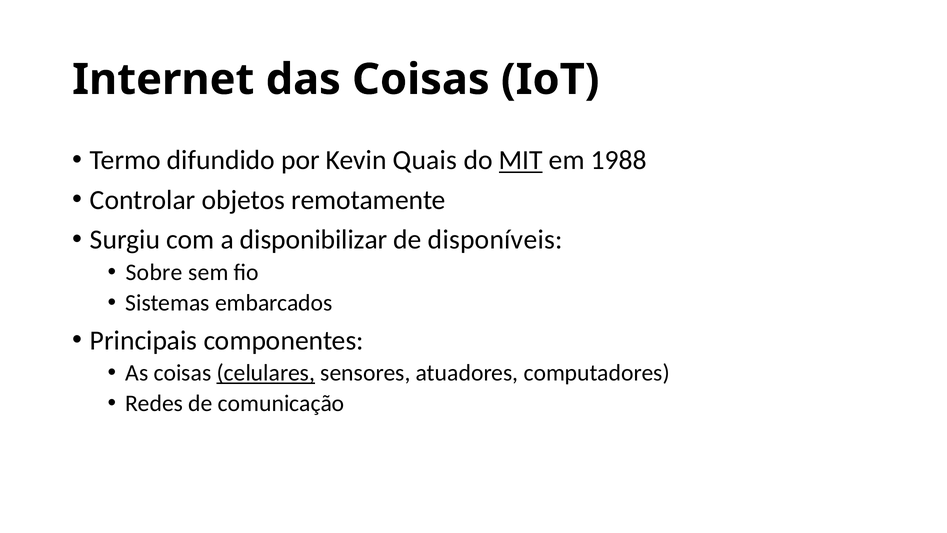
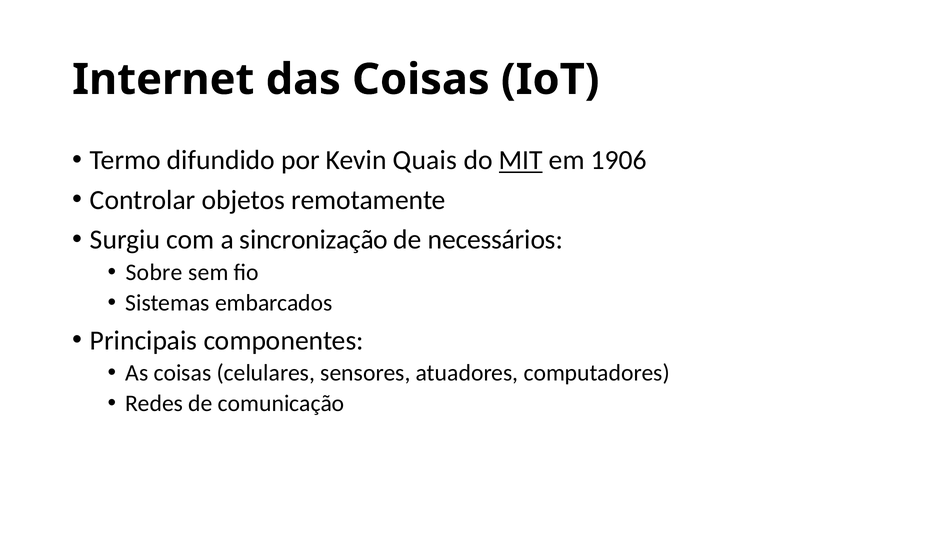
1988: 1988 -> 1906 (619, 160)
disponibilizar: disponibilizar -> sincronização (314, 240)
disponíveis: disponíveis -> necessários (495, 240)
celulares underline: present -> none (266, 373)
